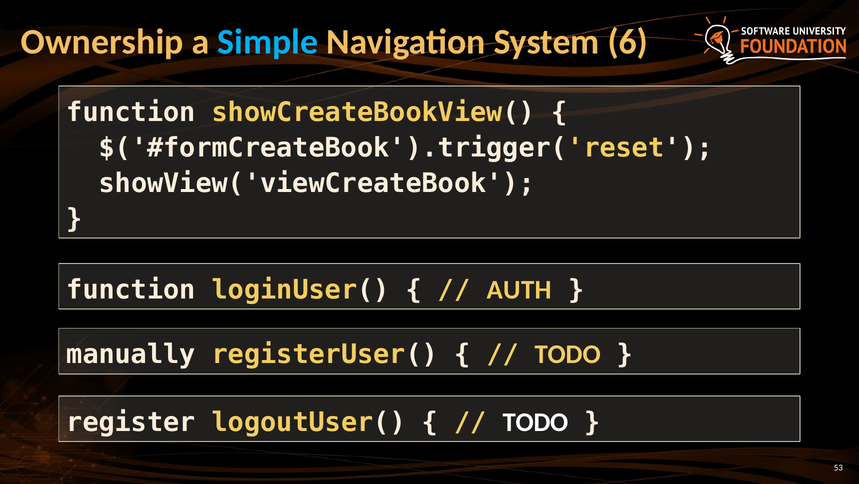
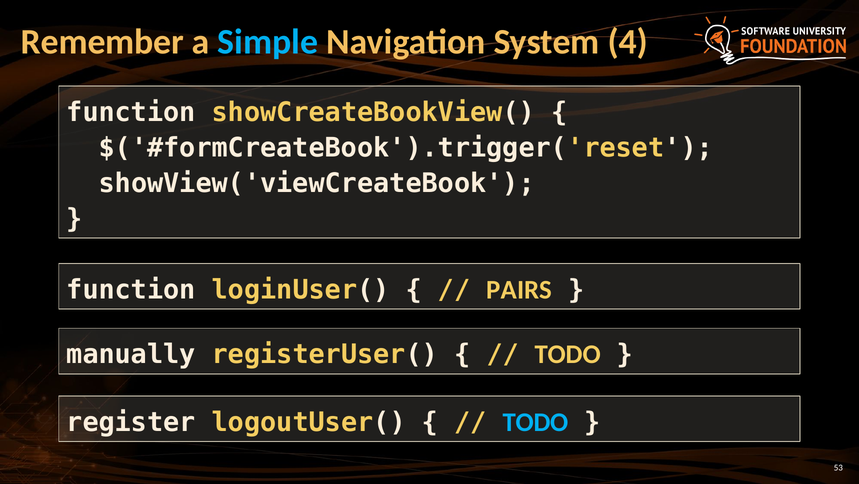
Ownership: Ownership -> Remember (102, 42)
6: 6 -> 4 (628, 42)
AUTH: AUTH -> PAIRS (519, 289)
TODO colour: white -> light blue (536, 422)
